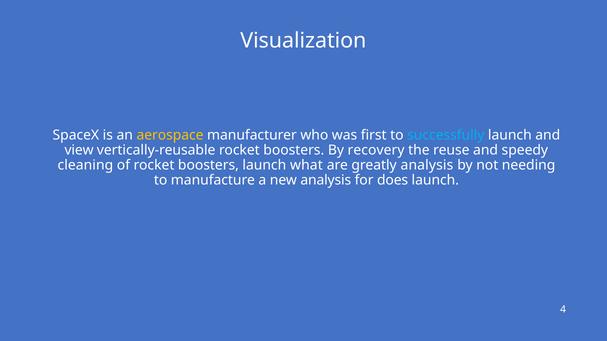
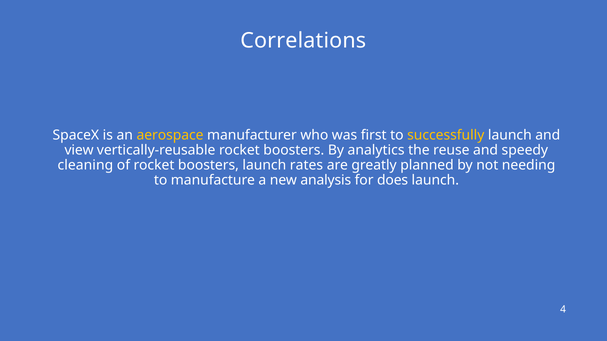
Visualization: Visualization -> Correlations (303, 41)
successfully colour: light blue -> yellow (446, 135)
recovery: recovery -> analytics (376, 150)
what: what -> rates (306, 165)
greatly analysis: analysis -> planned (427, 165)
